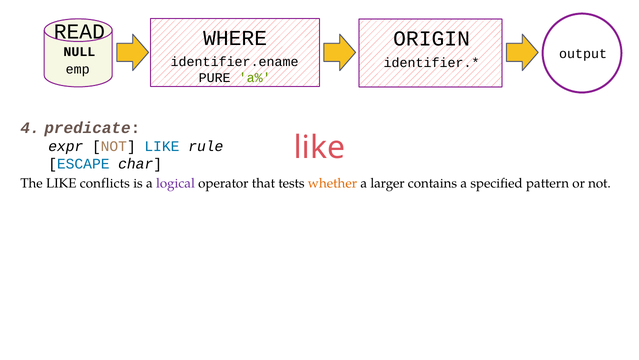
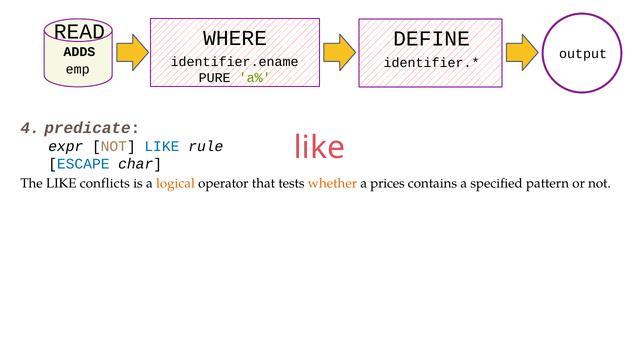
ORIGIN: ORIGIN -> DEFINE (432, 39)
NULL: NULL -> ADDS (79, 52)
logical colour: purple -> orange (175, 183)
larger: larger -> prices (388, 183)
